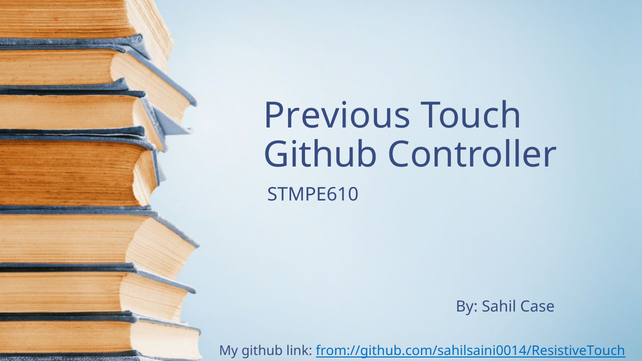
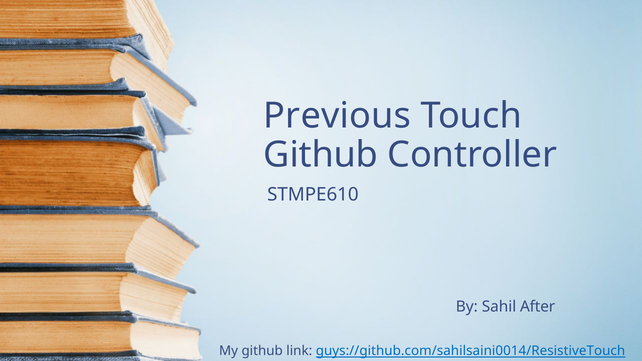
Case: Case -> After (538, 307)
from://github.com/sahilsaini0014/ResistiveTouch: from://github.com/sahilsaini0014/ResistiveTouch -> guys://github.com/sahilsaini0014/ResistiveTouch (470, 351)
